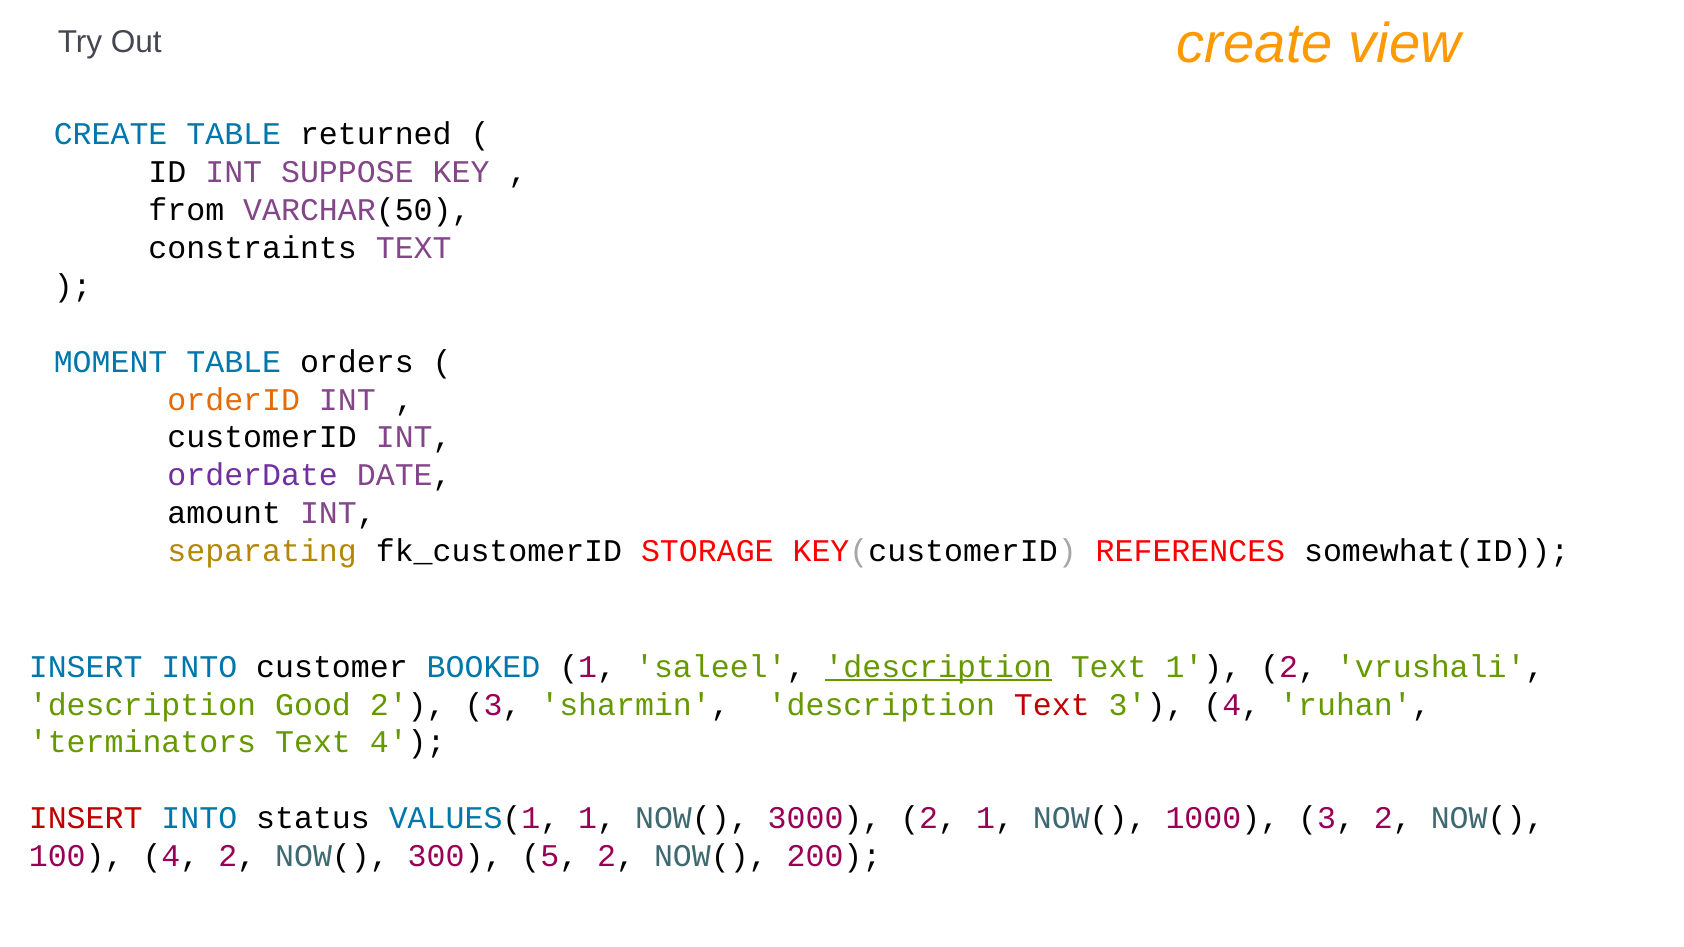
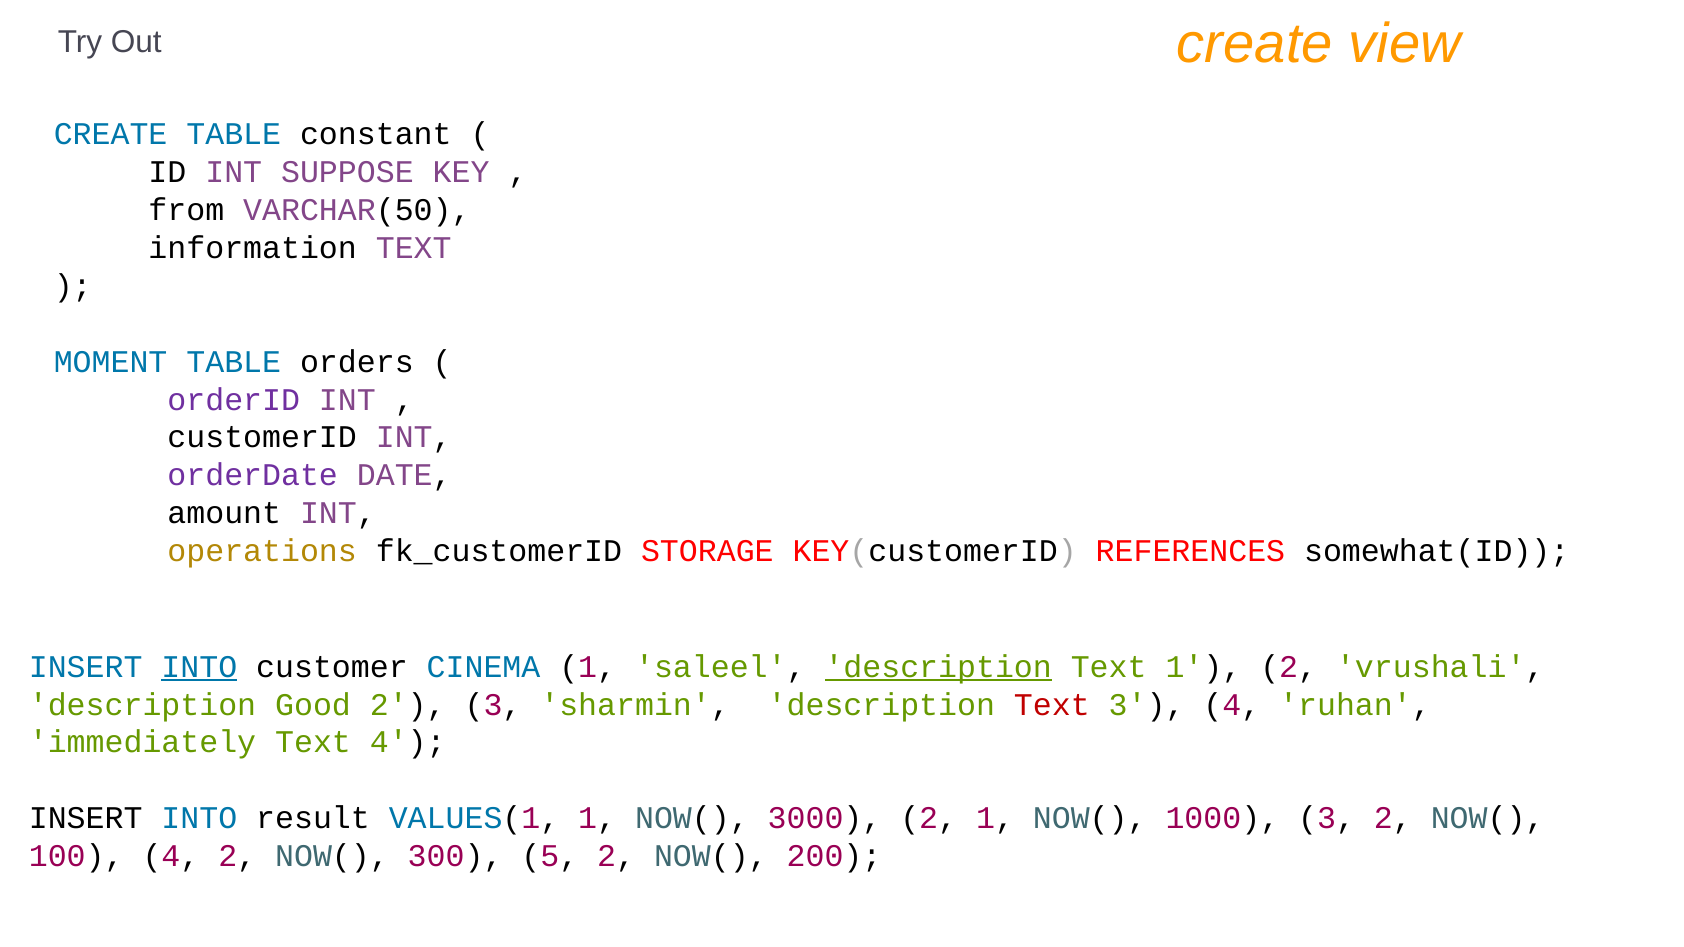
returned: returned -> constant (376, 135)
constraints: constraints -> information (253, 248)
orderID colour: orange -> purple (234, 400)
separating: separating -> operations (262, 551)
INTO underline: none -> present (199, 667)
BOOKED: BOOKED -> CINEMA (484, 667)
terminators: terminators -> immediately (143, 743)
INSERT colour: red -> black (86, 818)
status: status -> result (313, 818)
